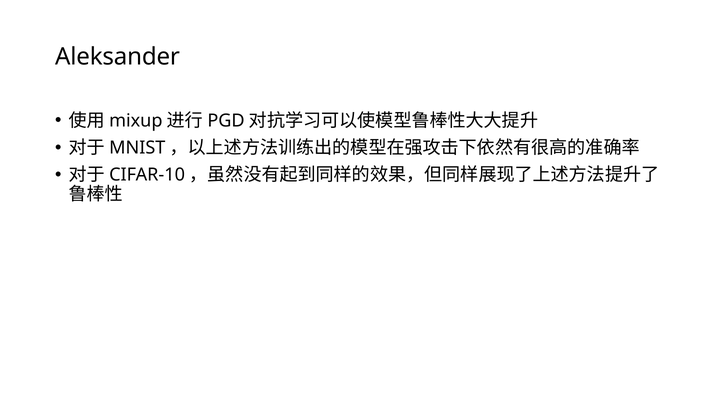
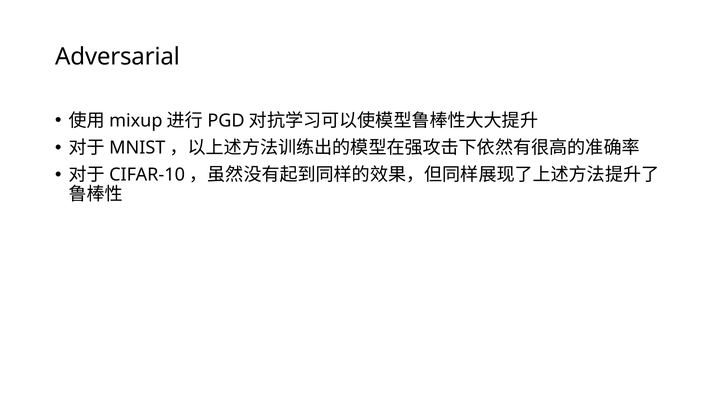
Aleksander: Aleksander -> Adversarial (118, 57)
